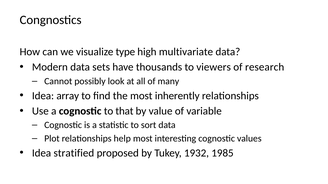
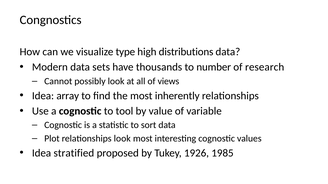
multivariate: multivariate -> distributions (186, 52)
viewers: viewers -> number (214, 67)
many: many -> views (168, 81)
that: that -> tool (124, 111)
relationships help: help -> look (122, 139)
1932: 1932 -> 1926 (197, 153)
